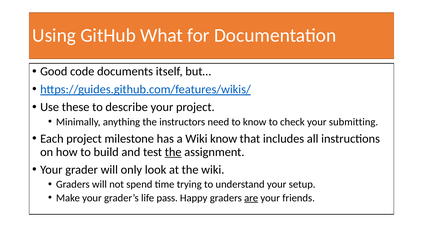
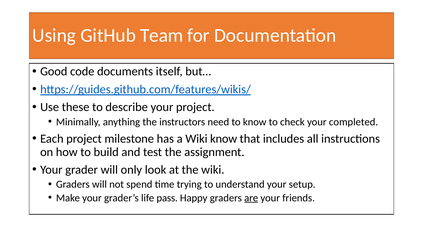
What: What -> Team (162, 36)
submitting: submitting -> completed (354, 122)
the underline: present -> none (173, 152)
